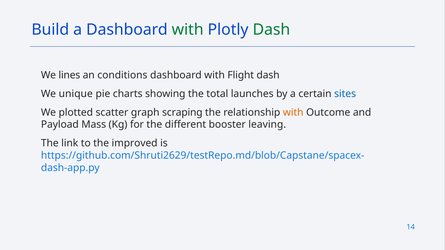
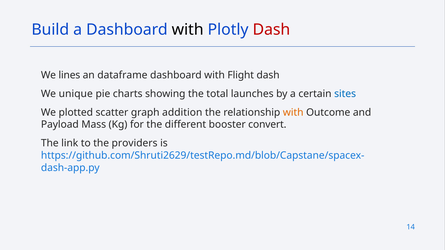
with colour: green -> black (188, 30)
Dash colour: green -> red (271, 30)
conditions: conditions -> dataframe (122, 75)
scraping: scraping -> addition (182, 113)
leaving: leaving -> convert (267, 125)
improved: improved -> providers (135, 143)
